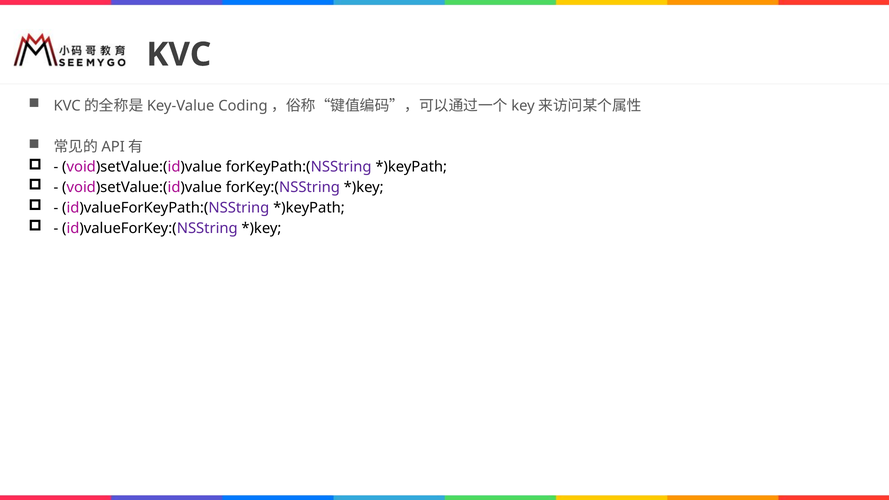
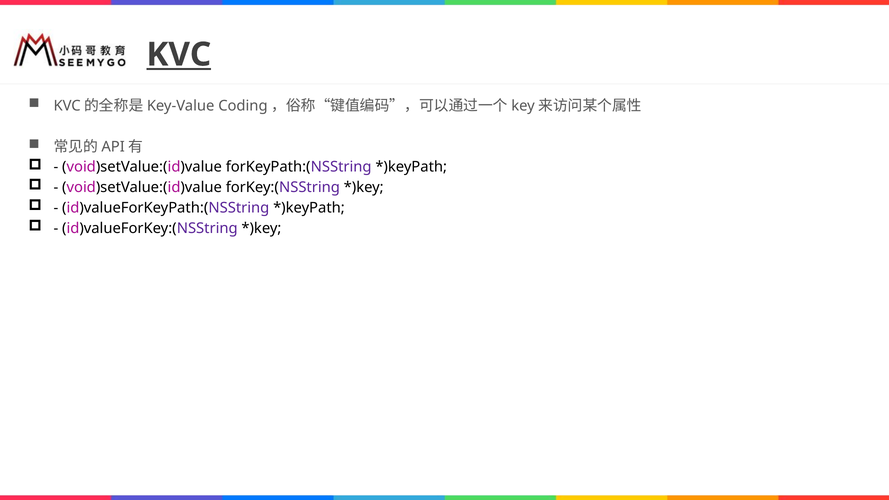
KVC underline: none -> present (179, 55)
